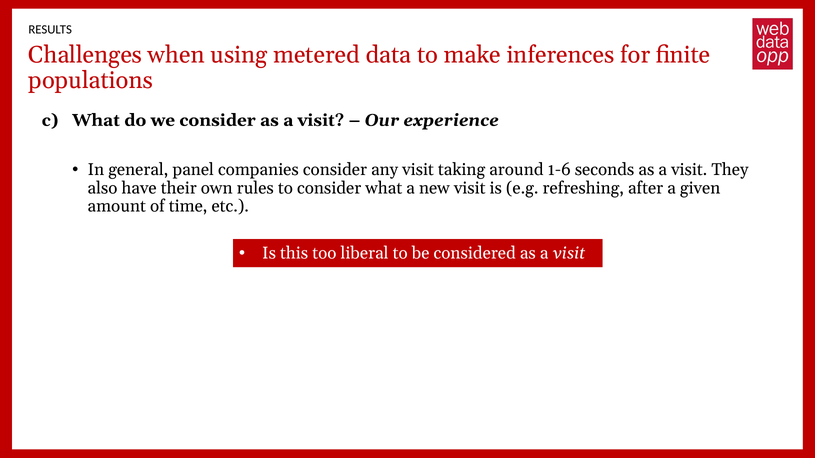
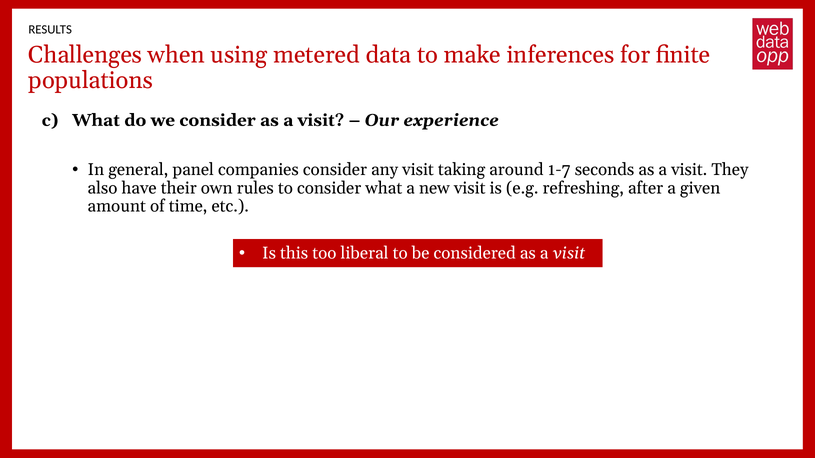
1-6: 1-6 -> 1-7 (559, 170)
